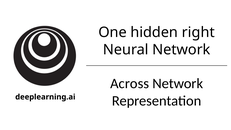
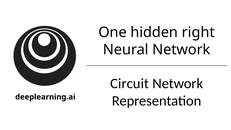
Across: Across -> Circuit (130, 83)
